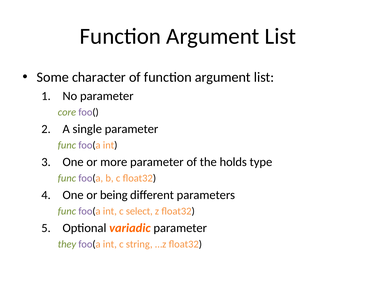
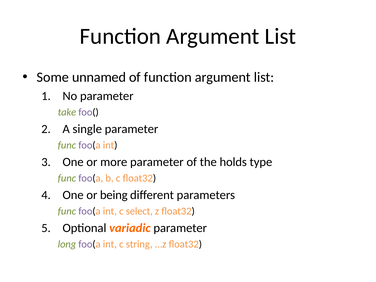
character: character -> unnamed (99, 77)
core: core -> take (67, 112)
they: they -> long (67, 244)
